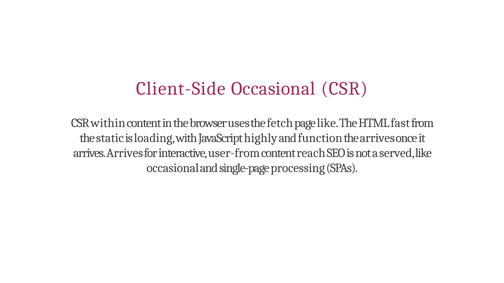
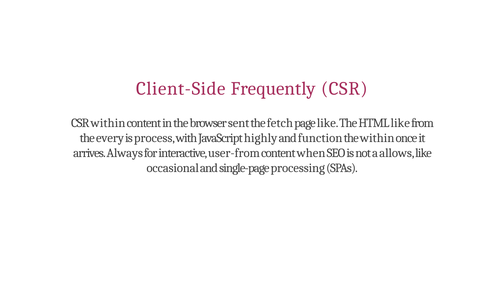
Client-Side Occasional: Occasional -> Frequently (273, 89)
uses: uses -> sent (239, 123)
HTML fast: fast -> like (400, 123)
static: static -> every (110, 138)
loading: loading -> process (154, 138)
the arrives: arrives -> within (377, 138)
arrives Arrives: Arrives -> Always (125, 153)
reach: reach -> when (311, 153)
served: served -> allows (397, 153)
